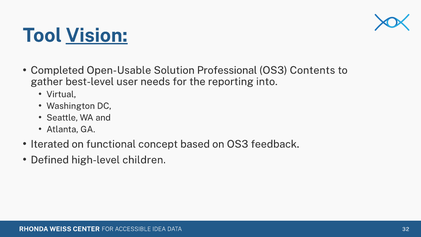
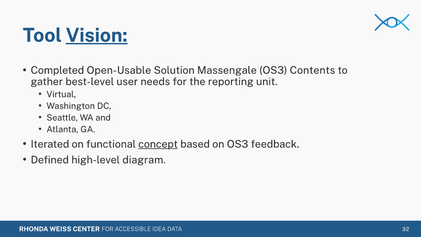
Professional: Professional -> Massengale (227, 70)
into: into -> unit (267, 82)
concept underline: none -> present (158, 144)
children: children -> diagram (144, 160)
